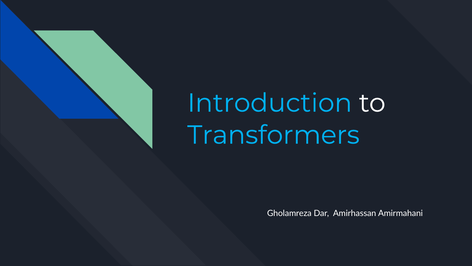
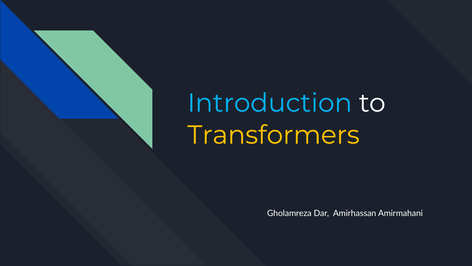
Transformers colour: light blue -> yellow (273, 135)
